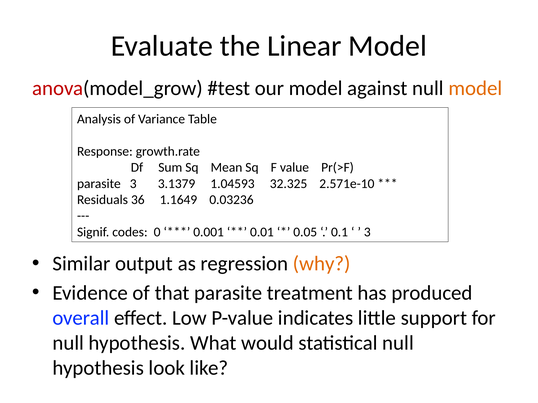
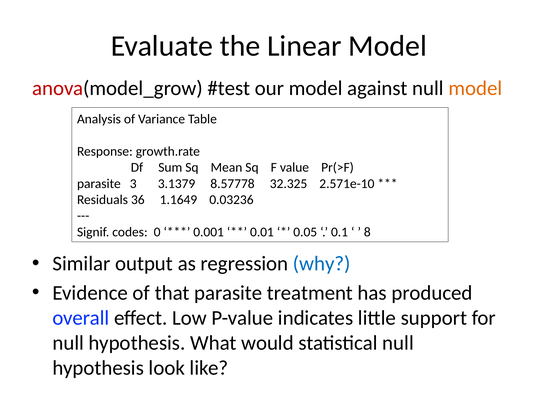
1.04593: 1.04593 -> 8.57778 (233, 184)
3: 3 -> 8 (367, 232)
why colour: orange -> blue (322, 264)
